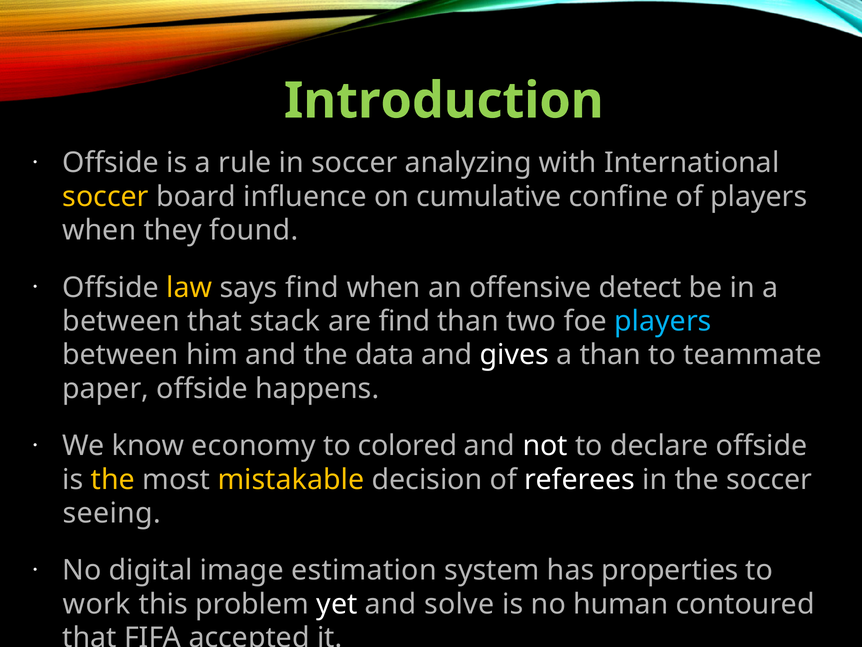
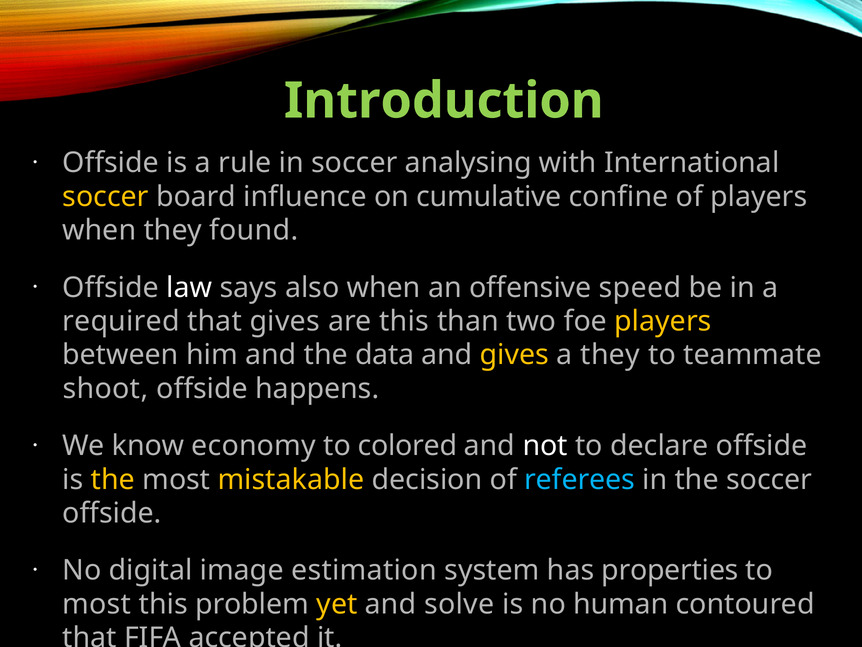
analyzing: analyzing -> analysing (468, 163)
law colour: yellow -> white (189, 287)
says find: find -> also (312, 287)
detect: detect -> speed (640, 287)
between: between -> required (121, 321)
that stack: stack -> gives (285, 321)
are find: find -> this (404, 321)
players colour: light blue -> yellow (663, 321)
gives colour: white -> yellow (514, 355)
a than: than -> they (610, 355)
paper: paper -> shoot (105, 388)
referees colour: white -> light blue (580, 479)
seeing: seeing -> offside (112, 513)
work: work -> most (97, 604)
yet colour: white -> yellow (337, 604)
